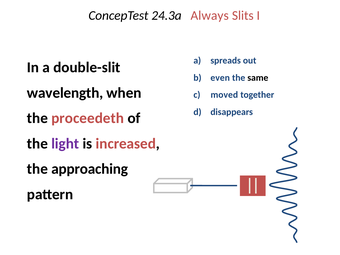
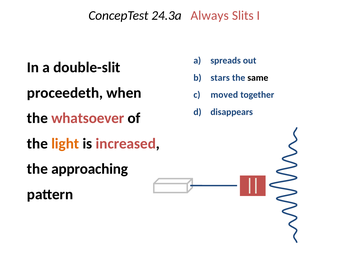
even: even -> stars (220, 78)
wavelength: wavelength -> proceedeth (65, 93)
proceedeth: proceedeth -> whatsoever (88, 118)
light colour: purple -> orange (65, 144)
